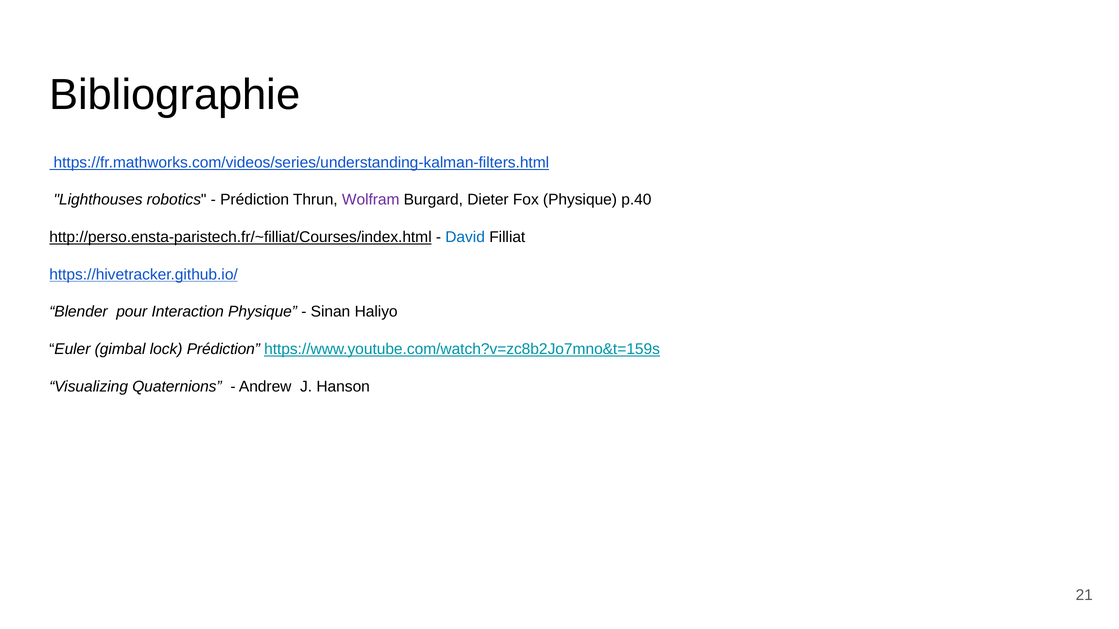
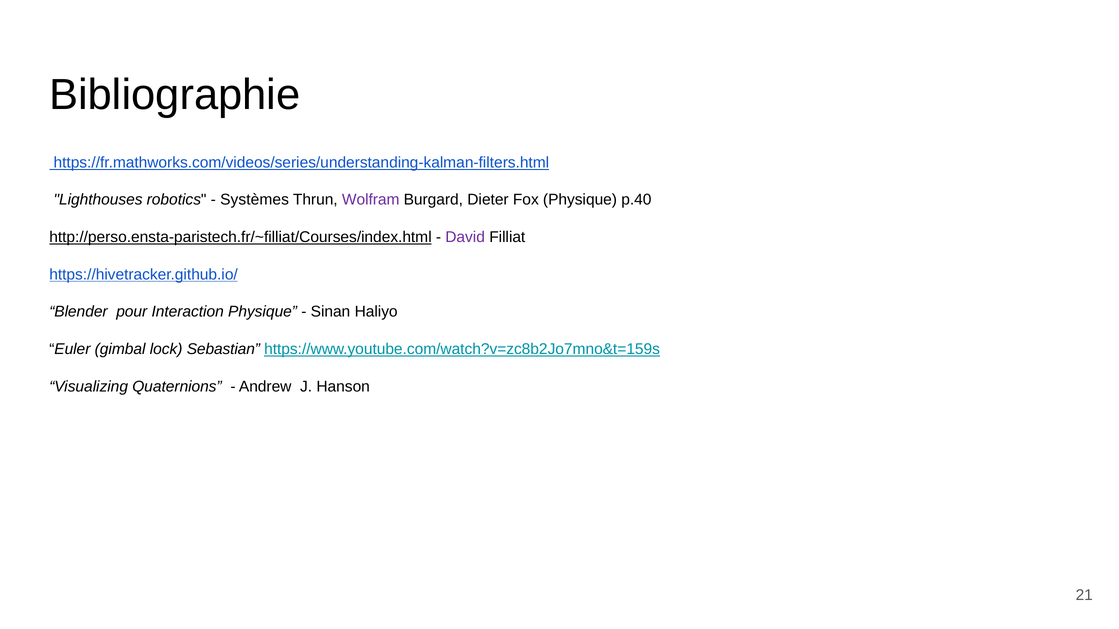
Prédiction: Prédiction -> Systèmes (255, 200)
David colour: blue -> purple (465, 237)
lock Prédiction: Prédiction -> Sebastian (223, 349)
